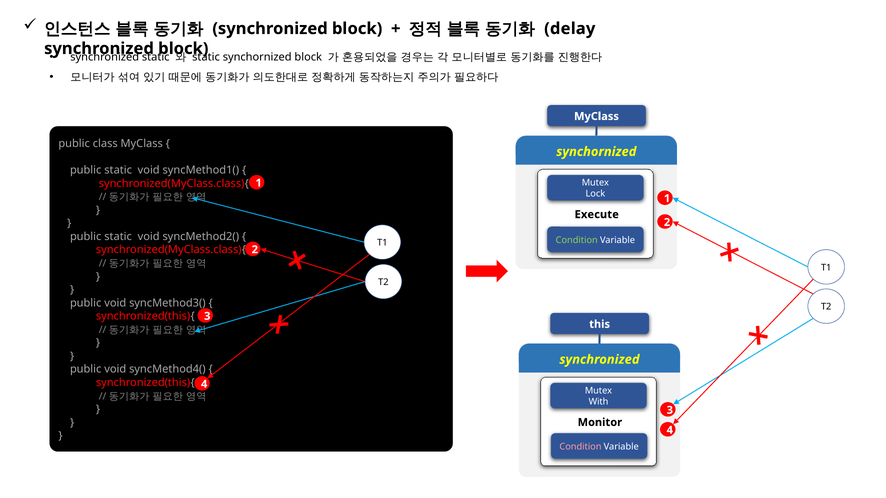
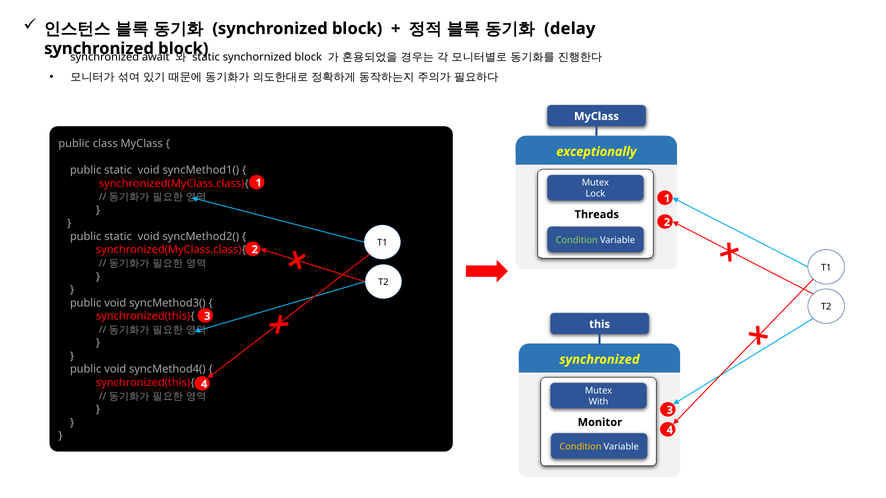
static: static -> await (156, 57)
synchornized: synchornized -> exceptionally (596, 152)
Execute: Execute -> Threads (597, 215)
Condition colour: pink -> yellow (580, 447)
